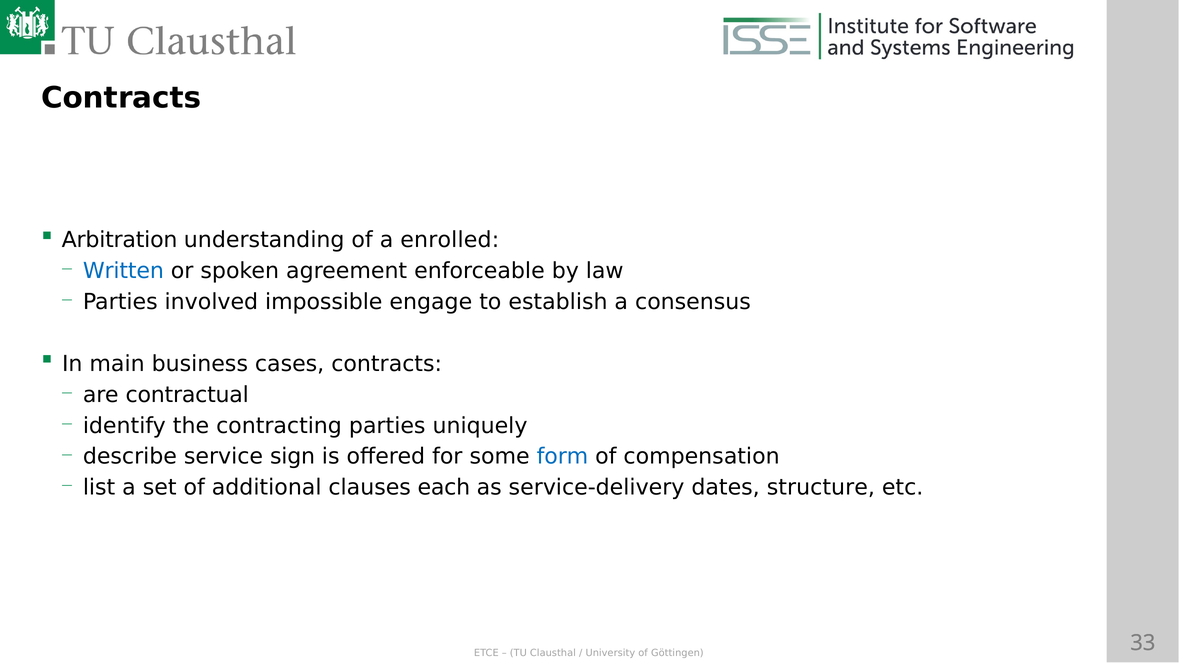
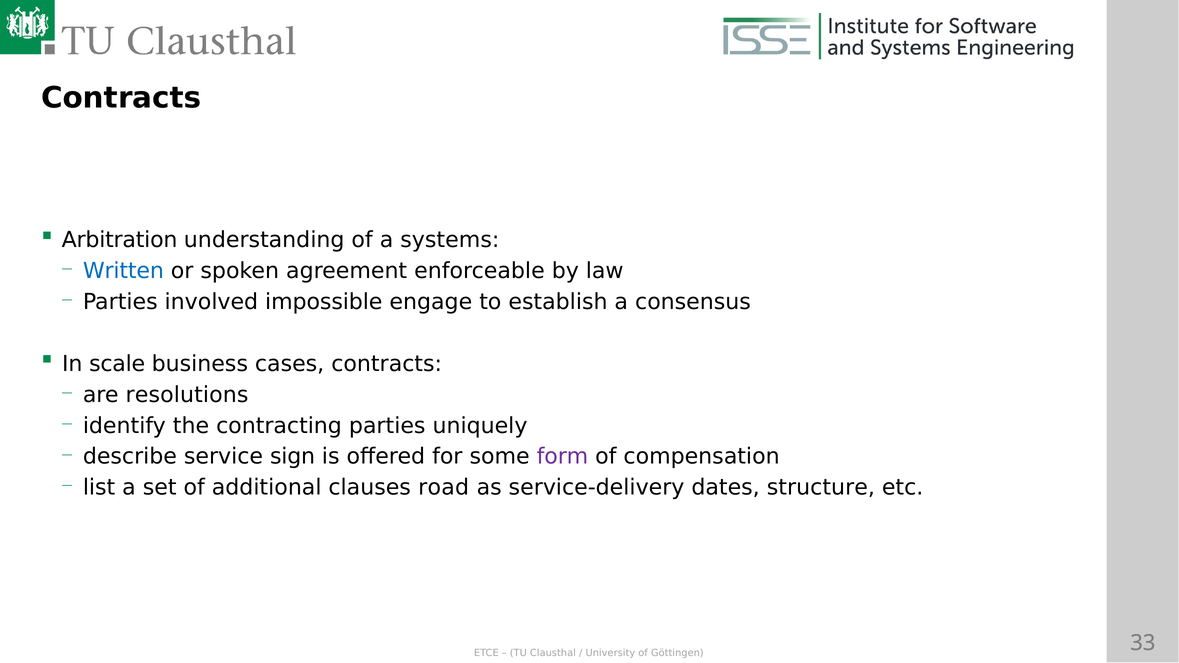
enrolled: enrolled -> systems (450, 240)
main: main -> scale (117, 364)
contractual: contractual -> resolutions (187, 395)
form colour: blue -> purple (562, 457)
each: each -> road (444, 488)
